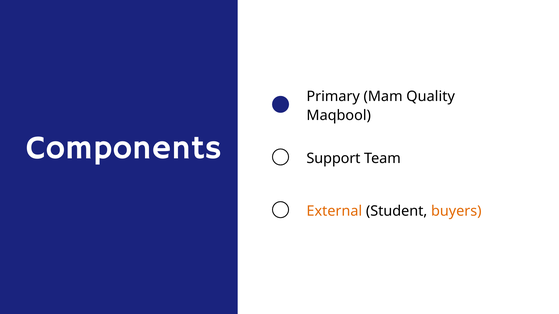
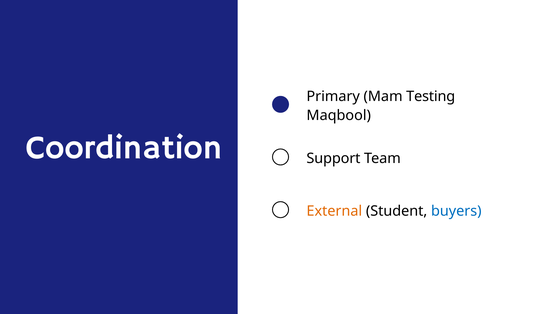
Quality: Quality -> Testing (431, 97)
Components: Components -> Coordination (124, 148)
buyers colour: orange -> blue (456, 212)
